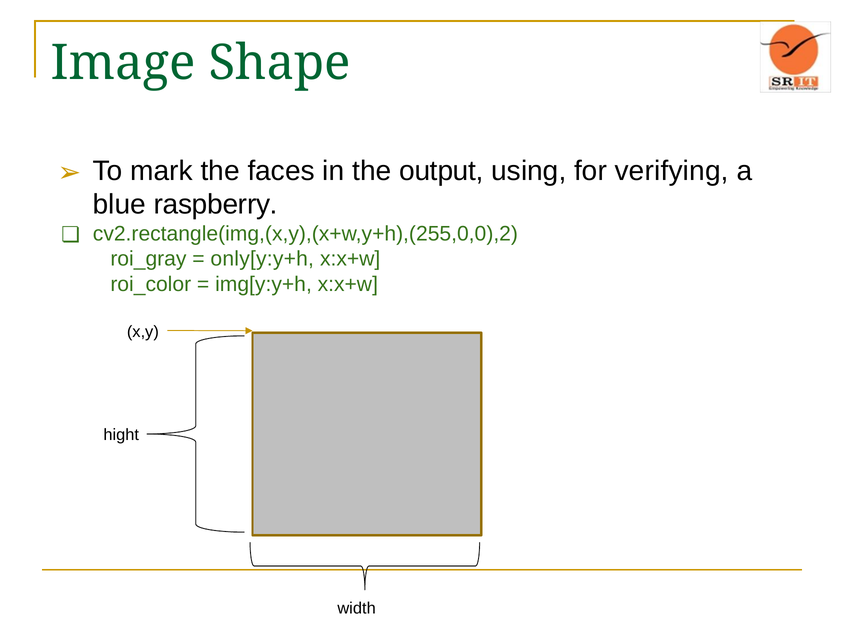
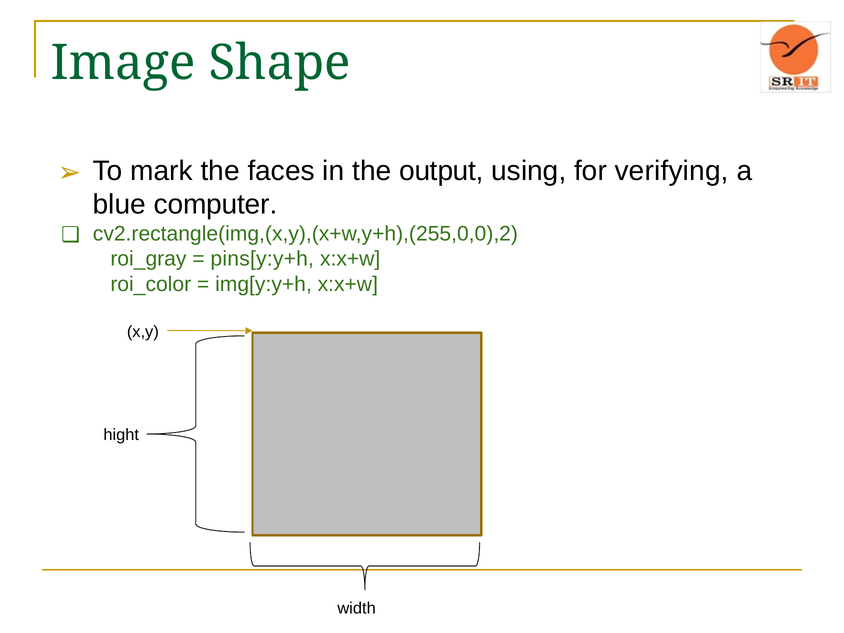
raspberry: raspberry -> computer (216, 205)
only[y:y+h: only[y:y+h -> pins[y:y+h (262, 259)
